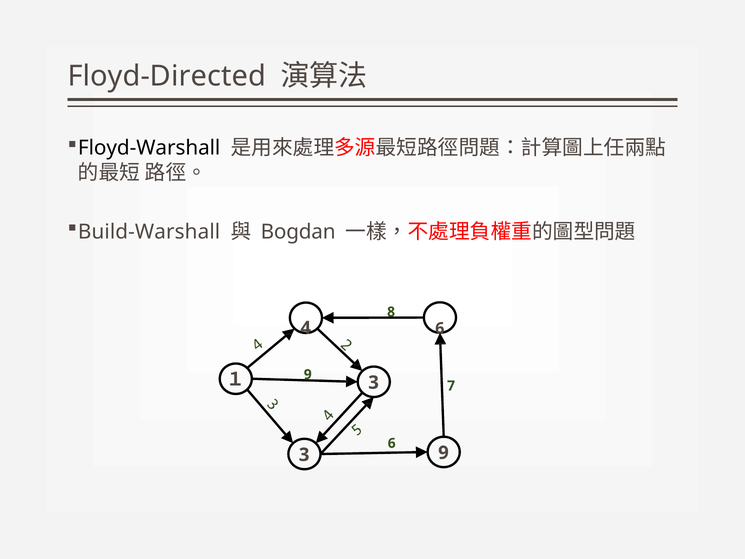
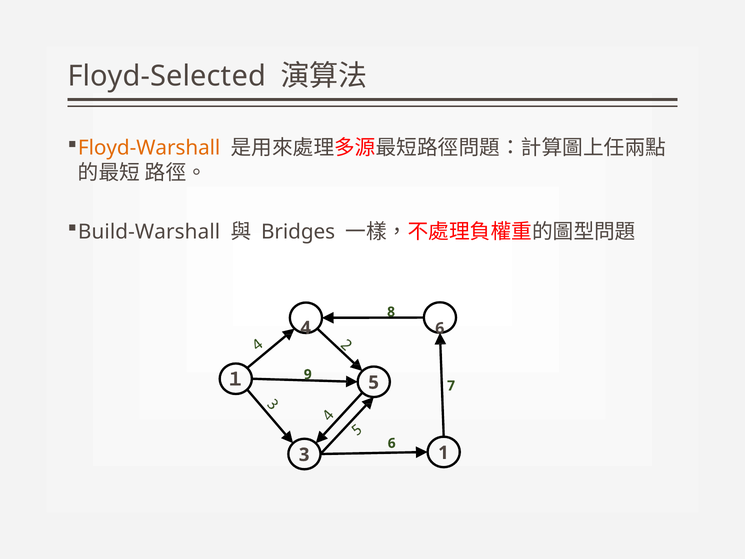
Floyd-Directed: Floyd-Directed -> Floyd-Selected (167, 76)
Floyd-Warshall colour: black -> orange (149, 148)
Bogdan: Bogdan -> Bridges (298, 232)
１ 3: 3 -> 5 (374, 382)
3 9: 9 -> 1 (443, 453)
